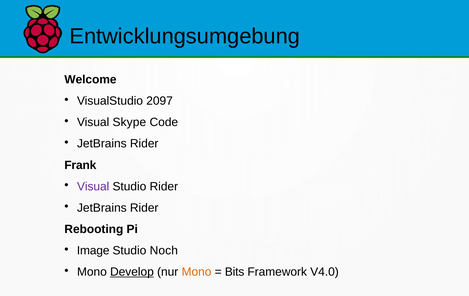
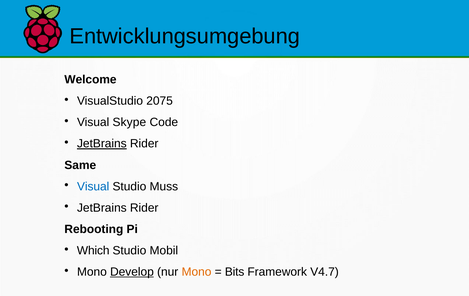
2097: 2097 -> 2075 (160, 101)
JetBrains underline: none -> present (102, 143)
Frank: Frank -> Same (80, 165)
Visual colour: purple -> blue (93, 186)
Studio Rider: Rider -> Muss (164, 186)
Image: Image -> Which (93, 250)
Noch: Noch -> Mobil (164, 250)
V4.0: V4.0 -> V4.7 (325, 271)
